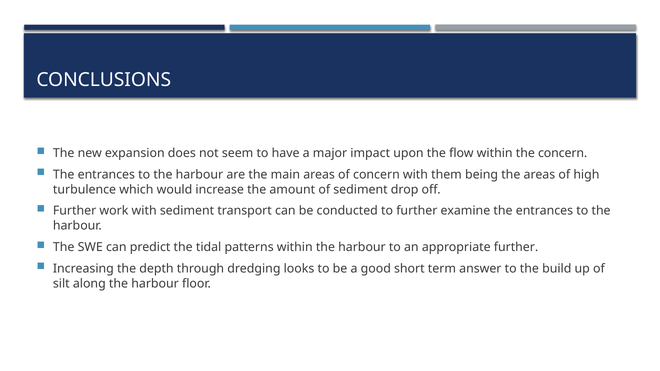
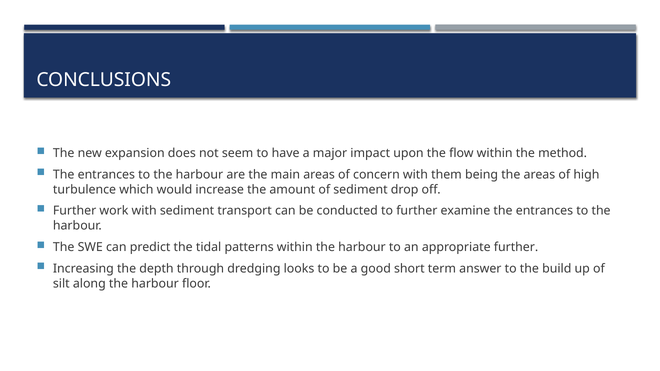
the concern: concern -> method (563, 153)
